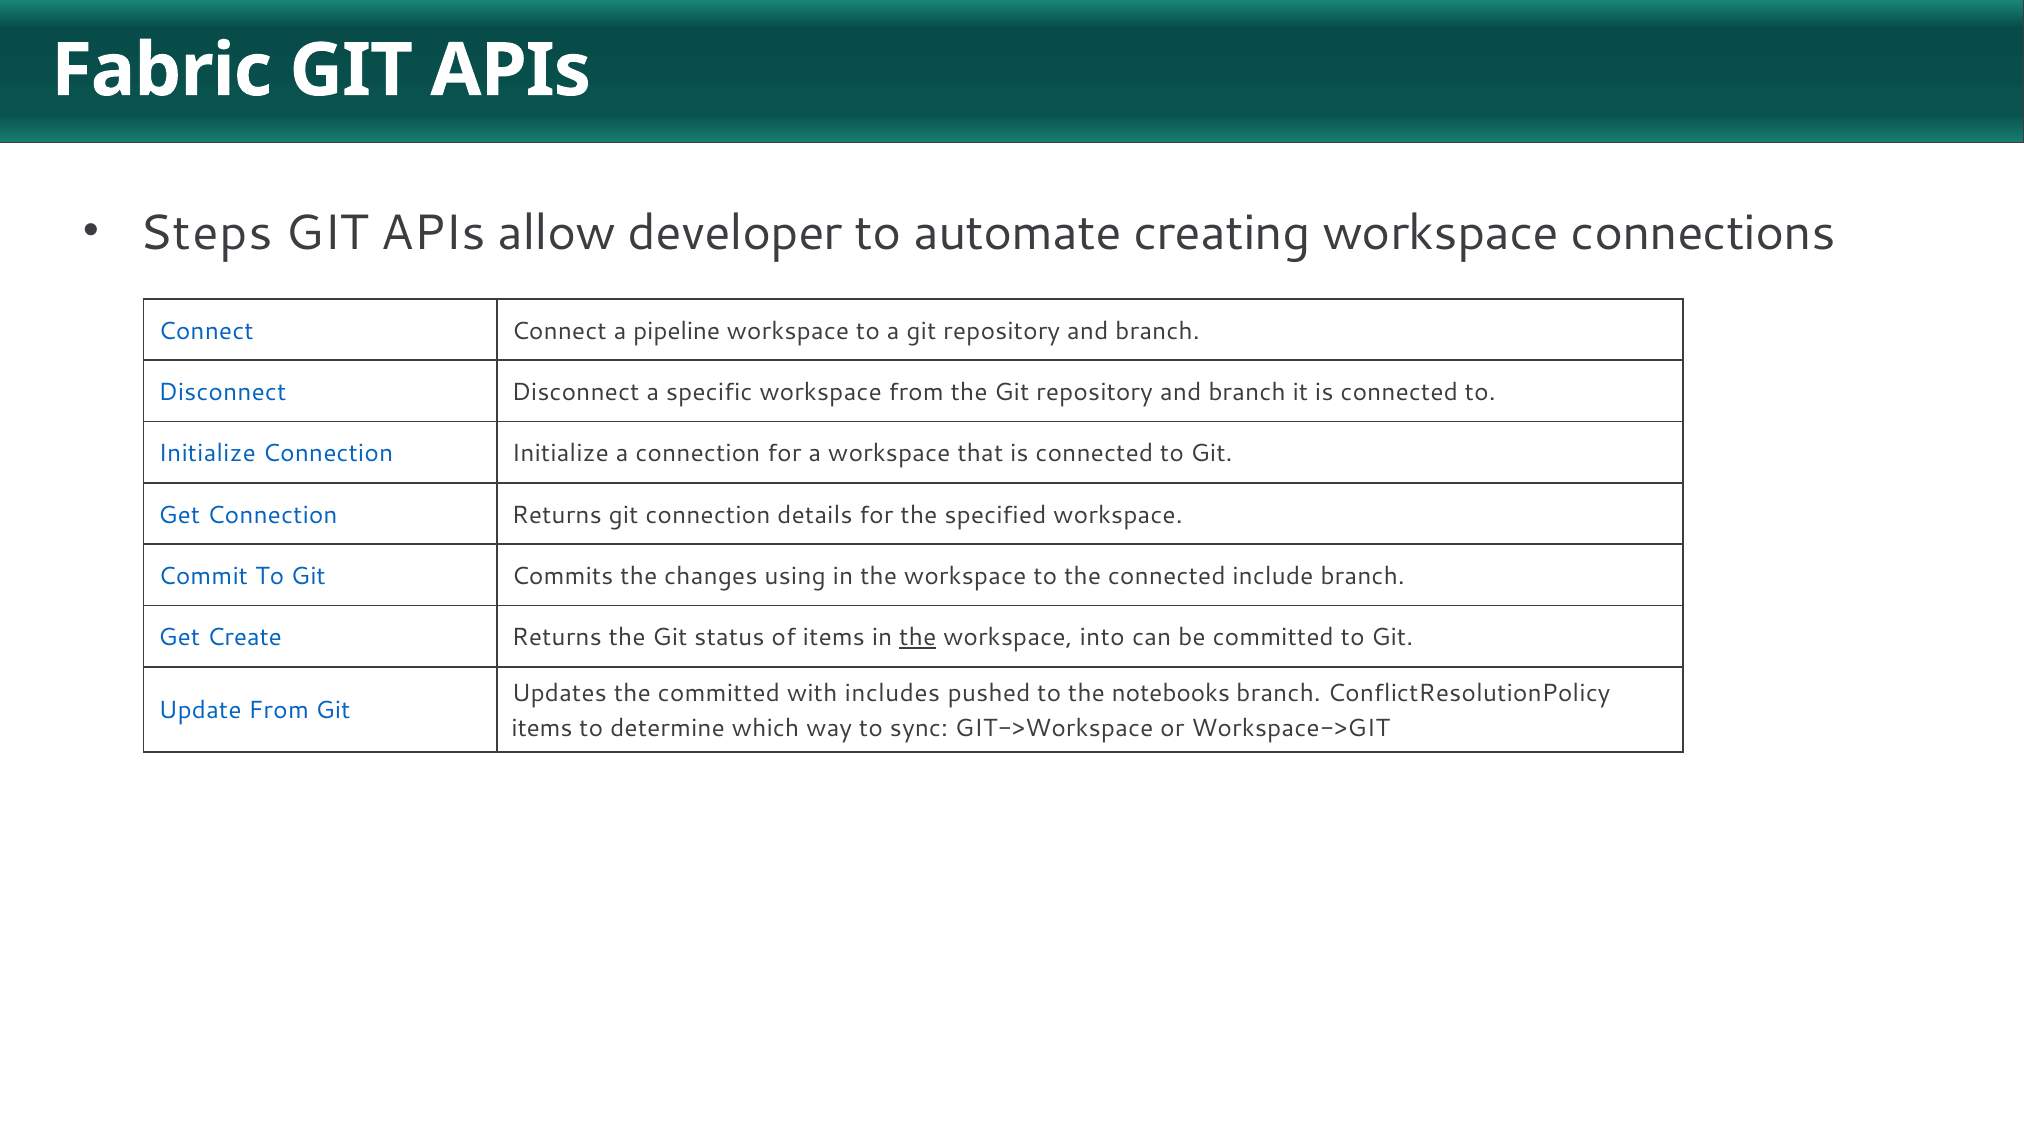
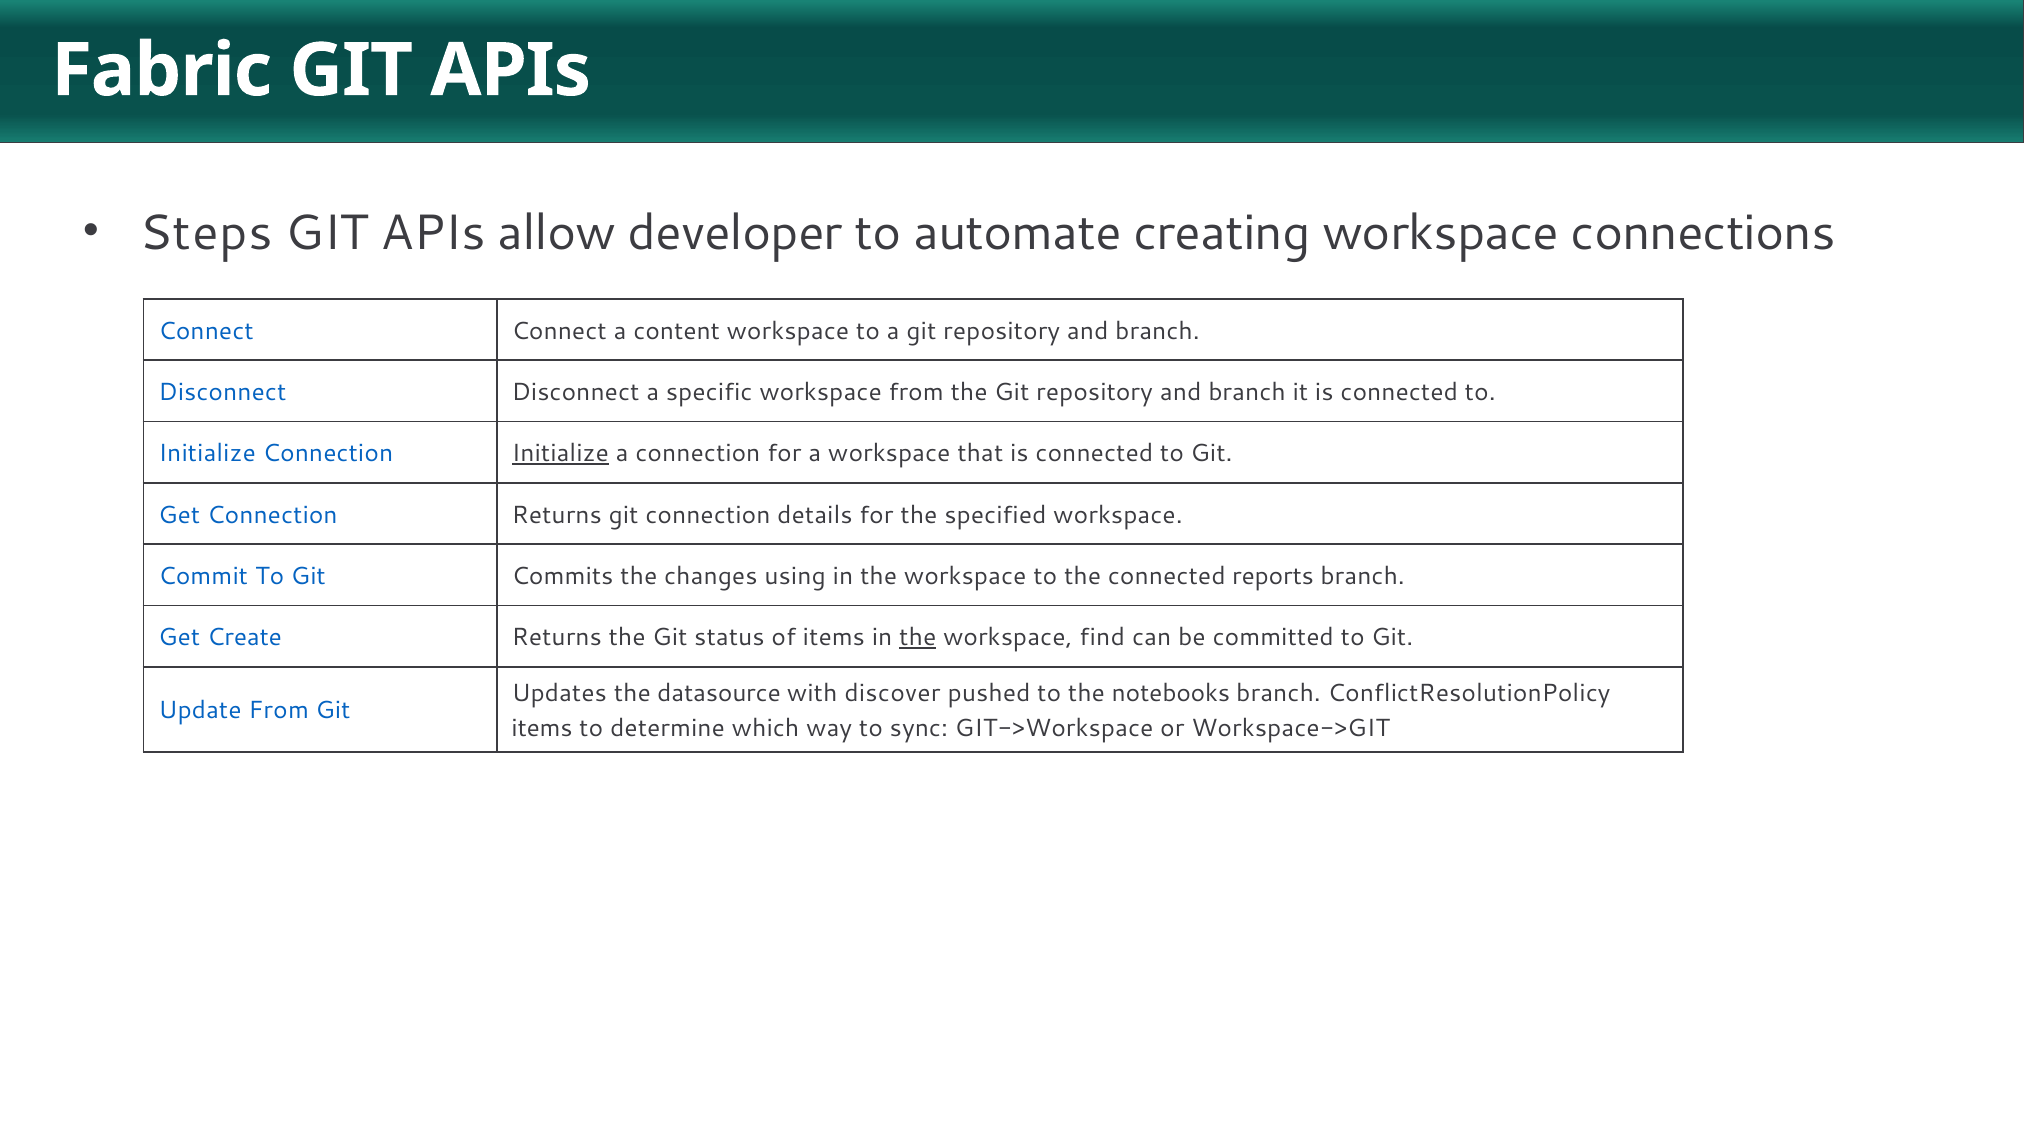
pipeline: pipeline -> content (677, 331)
Initialize underline: none -> present (560, 454)
include: include -> reports (1273, 576)
into: into -> find (1102, 638)
the committed: committed -> datasource (719, 693)
includes: includes -> discover (892, 693)
